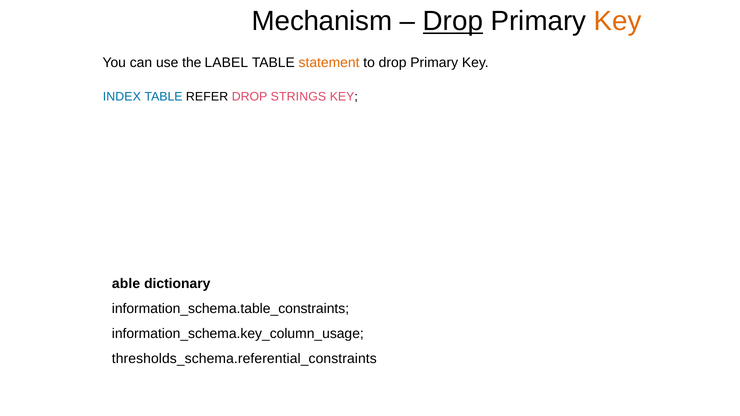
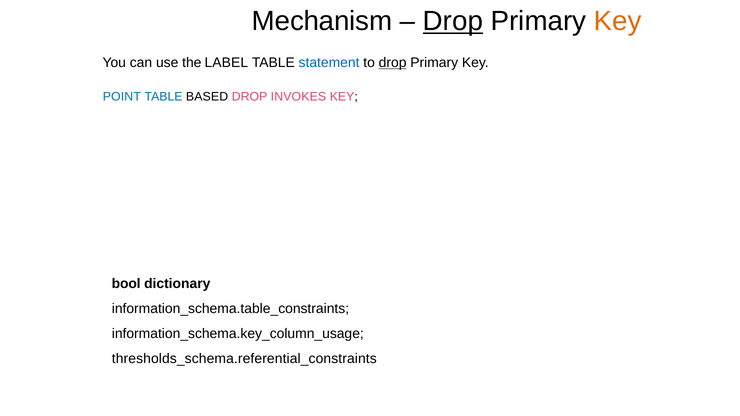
statement colour: orange -> blue (329, 63)
drop underline: none -> present (393, 63)
INDEX: INDEX -> POINT (122, 97)
REFER: REFER -> BASED (207, 97)
STRINGS: STRINGS -> INVOKES (298, 97)
able: able -> bool (126, 284)
